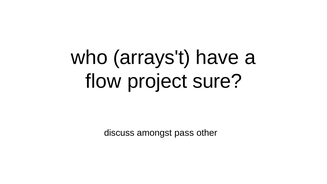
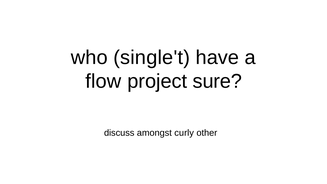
arrays't: arrays't -> single't (152, 57)
pass: pass -> curly (184, 133)
